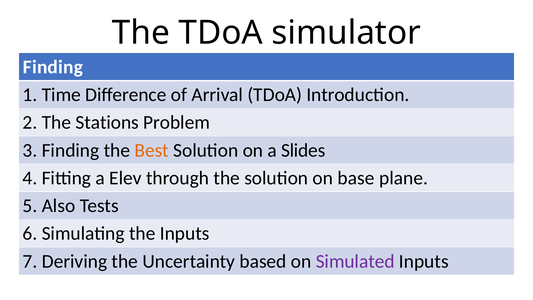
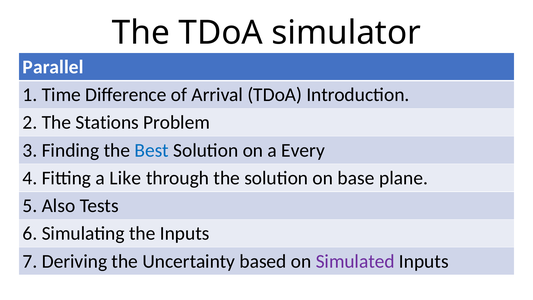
Finding: Finding -> Parallel (53, 67)
Best colour: orange -> blue (152, 150)
Slides: Slides -> Every (303, 150)
Elev: Elev -> Like (125, 178)
